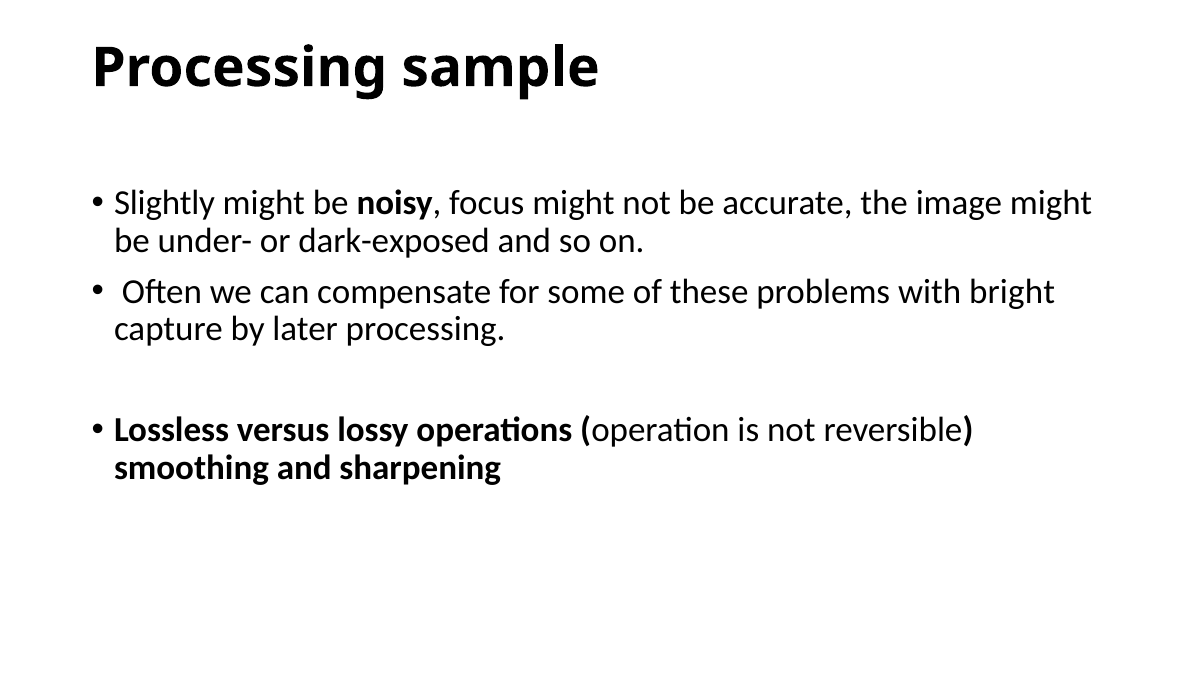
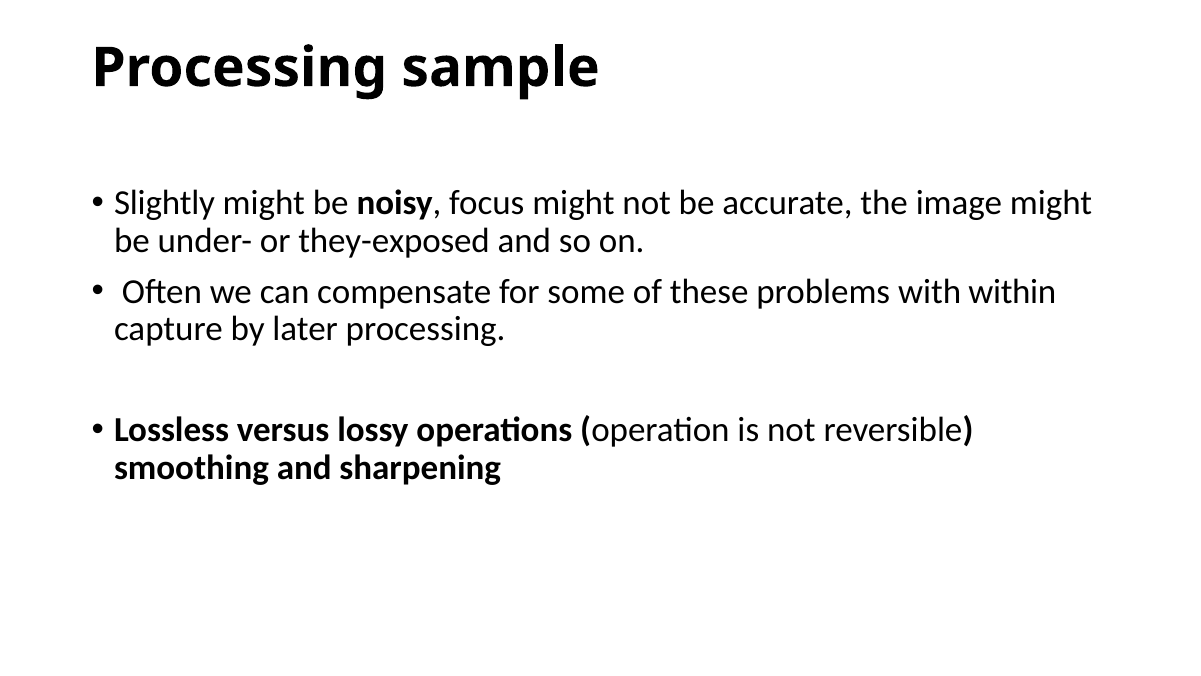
dark-exposed: dark-exposed -> they-exposed (394, 241)
bright: bright -> within (1012, 291)
